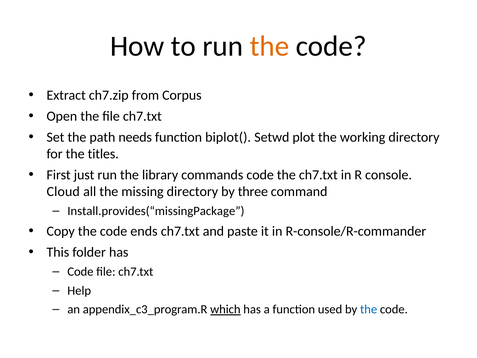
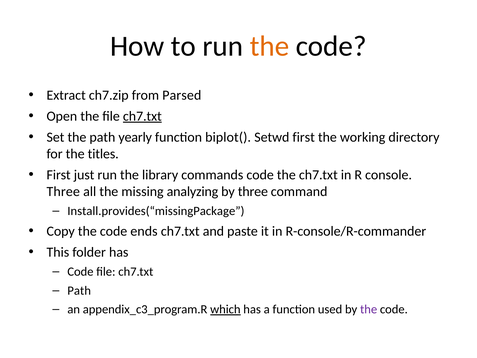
Corpus: Corpus -> Parsed (182, 95)
ch7.txt underline: none -> present (142, 116)
needs: needs -> yearly (135, 137)
Setwd plot: plot -> first (304, 137)
Cloud: Cloud -> Three (63, 191)
missing directory: directory -> analyzing (192, 191)
Help: Help -> Path (79, 290)
the colour: blue -> purple (369, 309)
